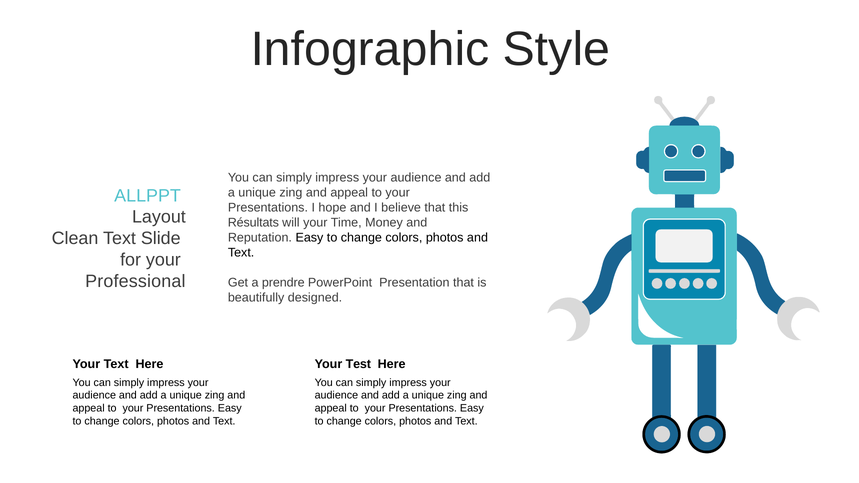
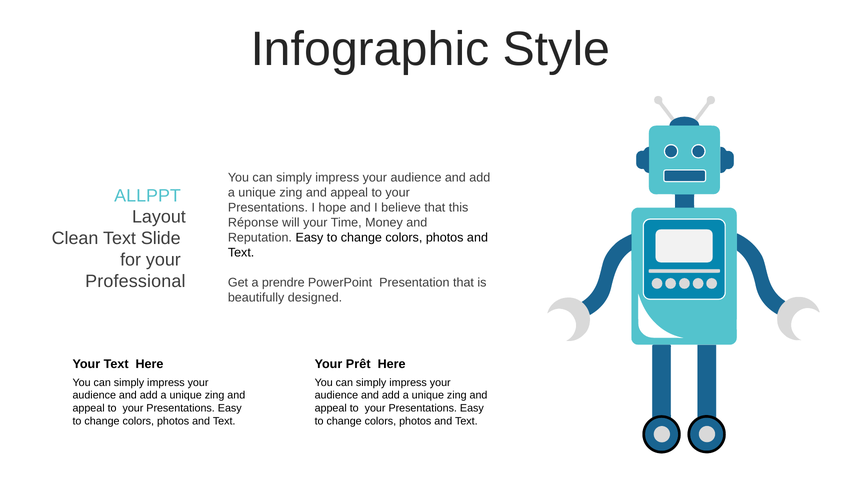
Résultats: Résultats -> Réponse (253, 223)
Test: Test -> Prêt (358, 364)
